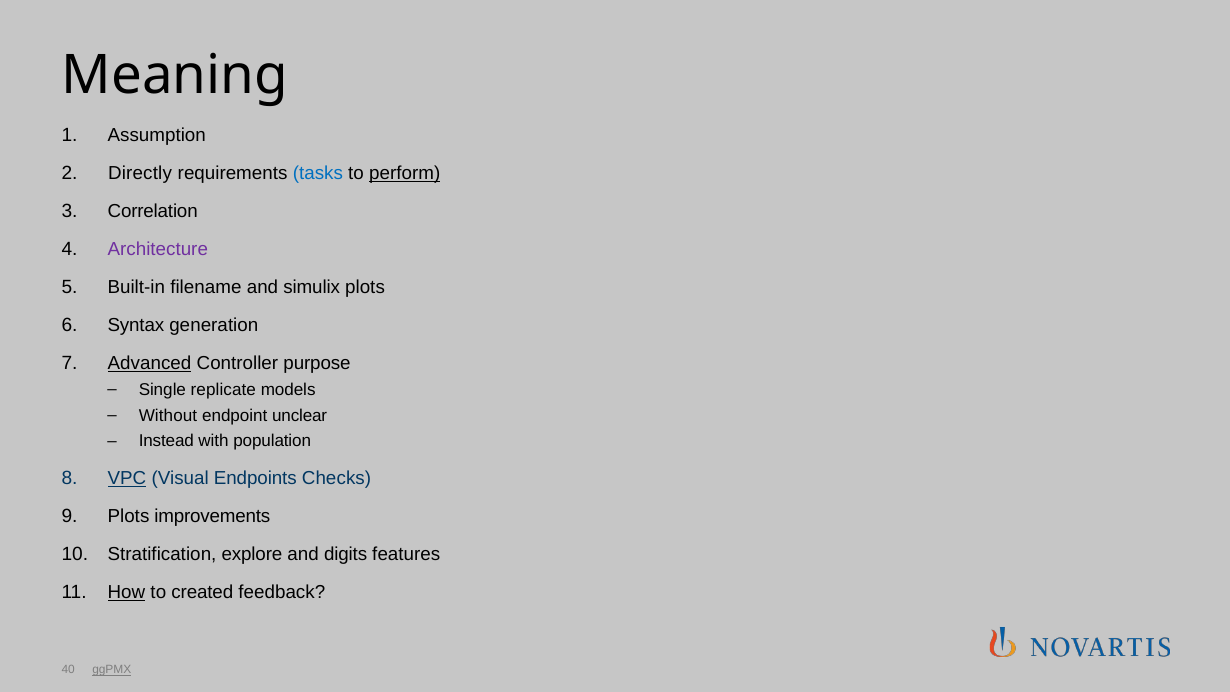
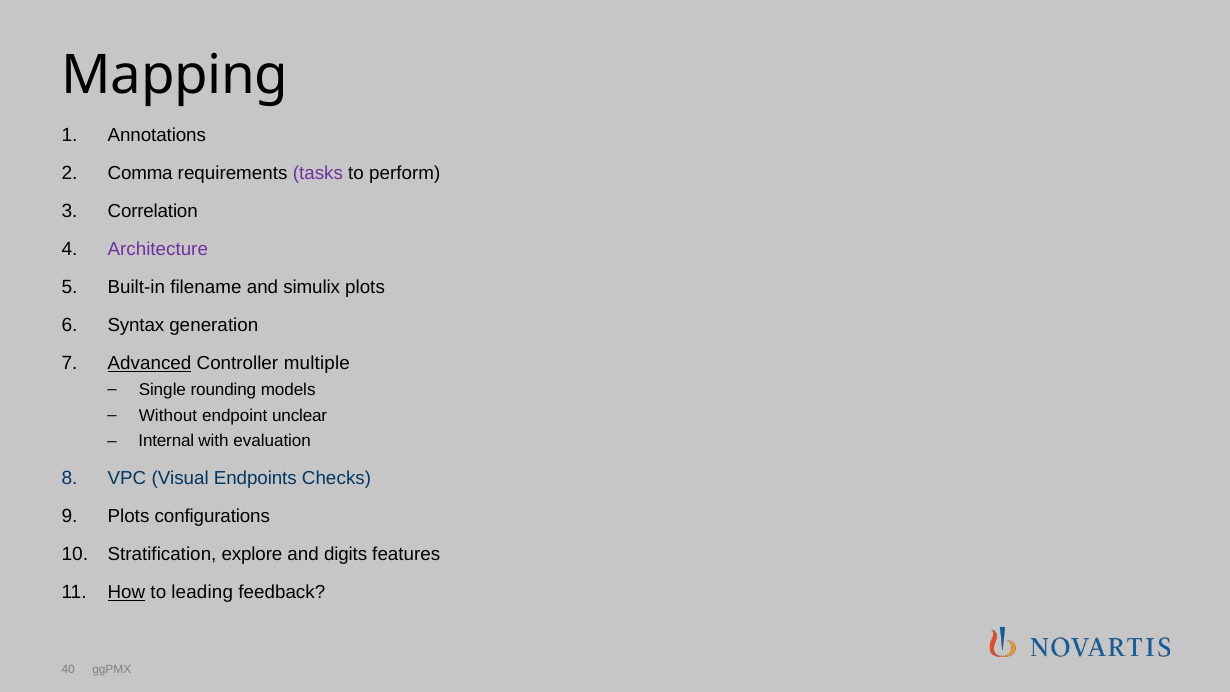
Meaning: Meaning -> Mapping (175, 75)
Assumption: Assumption -> Annotations (157, 136)
Directly: Directly -> Comma (140, 174)
tasks colour: blue -> purple (318, 174)
perform underline: present -> none (405, 174)
purpose: purpose -> multiple (317, 363)
replicate: replicate -> rounding (223, 390)
Instead: Instead -> Internal (166, 441)
population: population -> evaluation (272, 441)
VPC underline: present -> none (127, 478)
improvements: improvements -> configurations (212, 516)
created: created -> leading (202, 592)
ggPMX underline: present -> none (112, 670)
